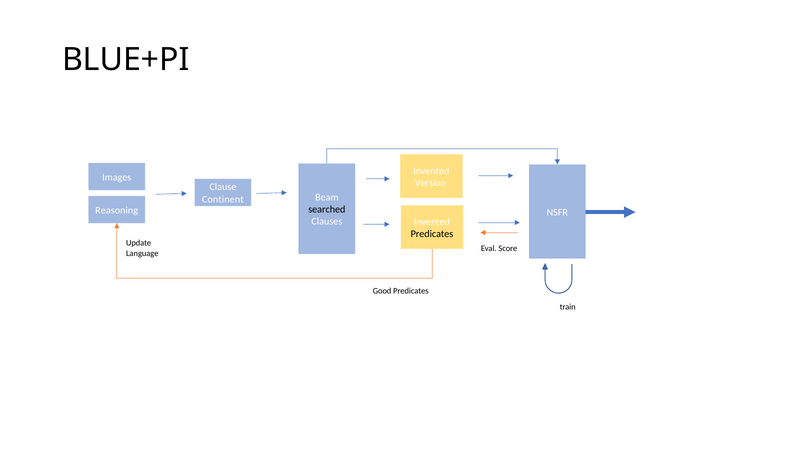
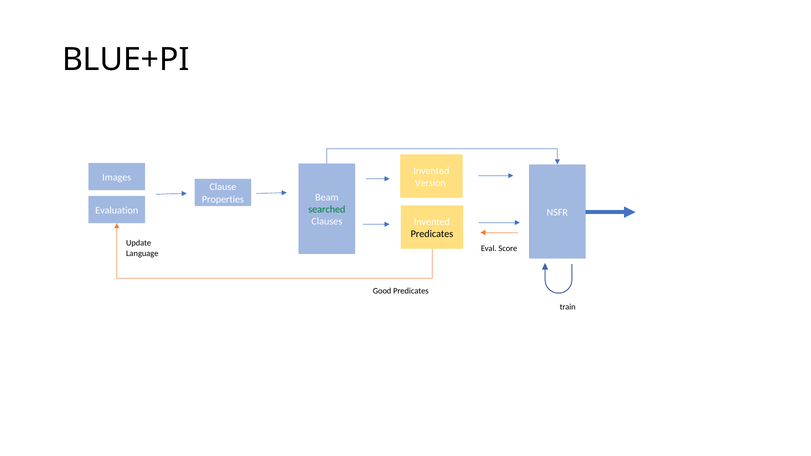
Continent: Continent -> Properties (223, 199)
searched colour: black -> green (327, 210)
Reasoning: Reasoning -> Evaluation (117, 210)
